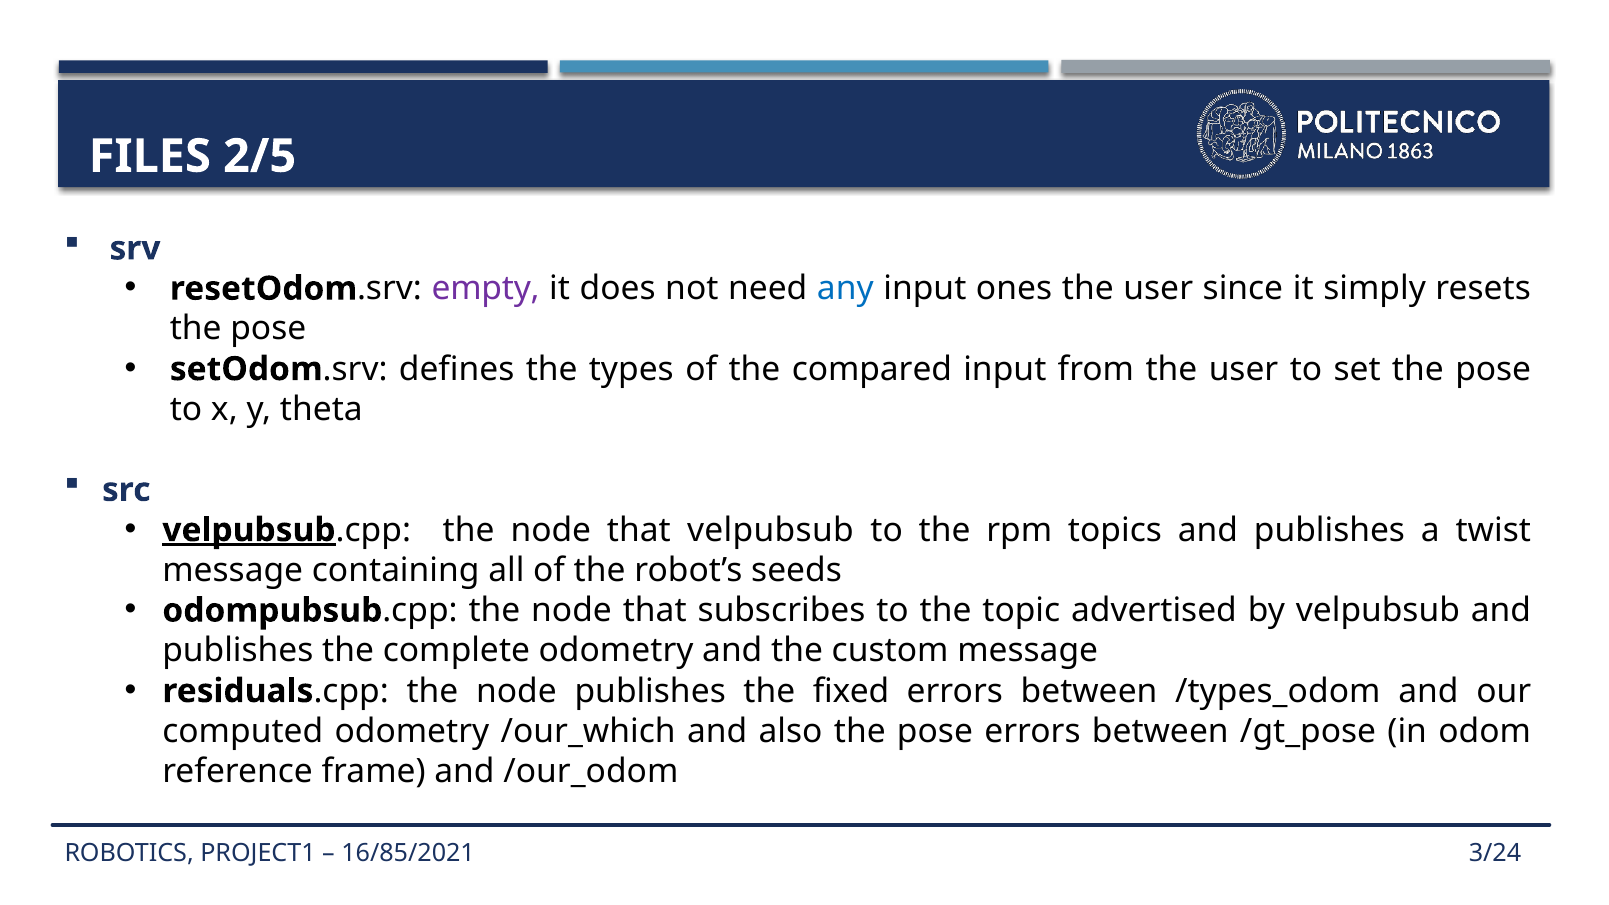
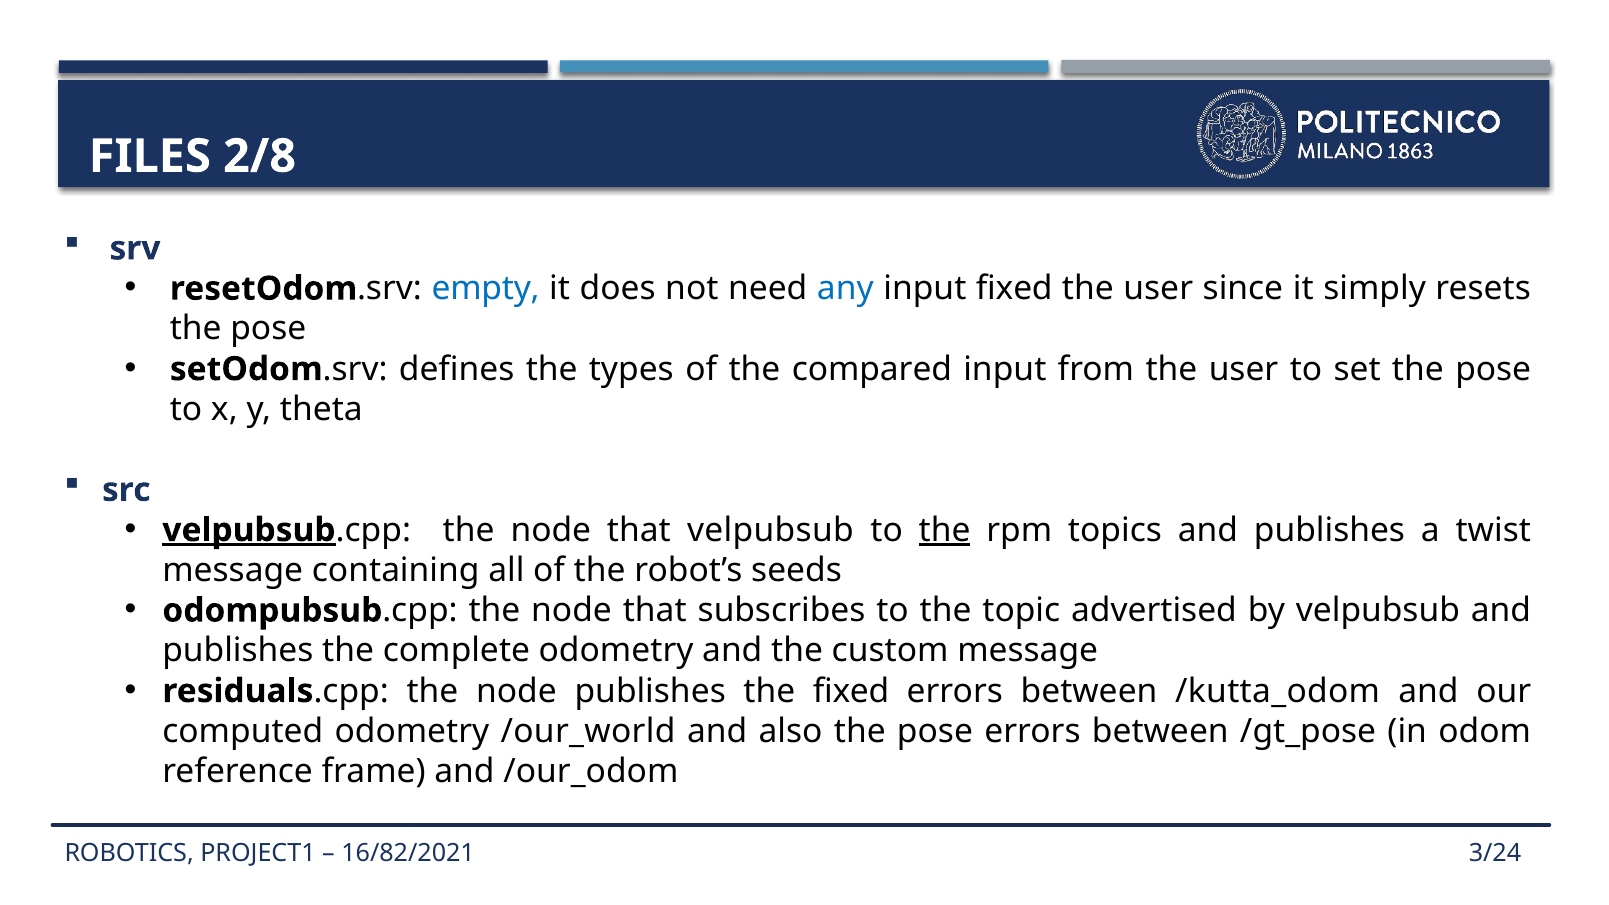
2/5: 2/5 -> 2/8 (260, 156)
empty colour: purple -> blue (486, 289)
input ones: ones -> fixed (1014, 289)
the underline: none -> present (945, 530)
/types_odom: /types_odom -> /kutta_odom (1278, 691)
/our_which: /our_which -> /our_world (588, 731)
16/85/2021: 16/85/2021 -> 16/82/2021 (408, 853)
